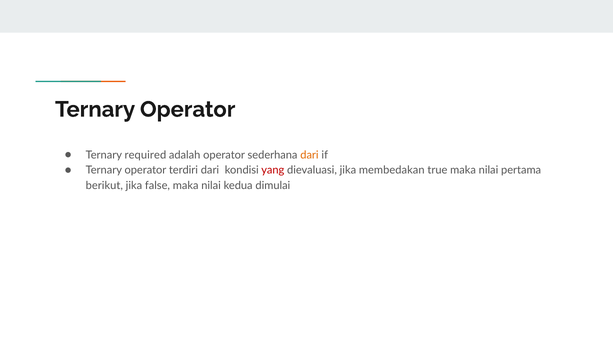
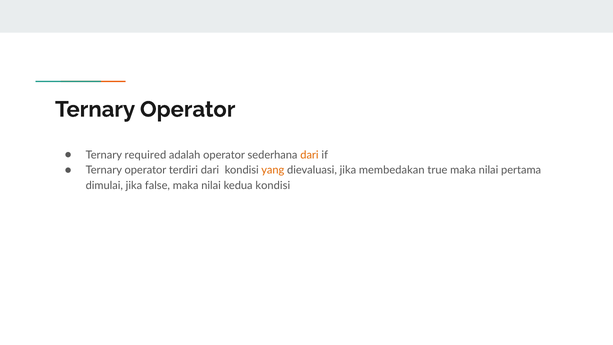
yang colour: red -> orange (273, 170)
berikut: berikut -> dimulai (104, 185)
kedua dimulai: dimulai -> kondisi (273, 185)
